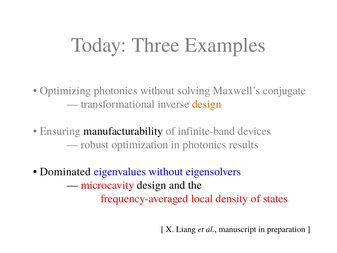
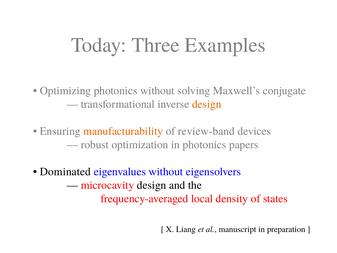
manufacturability colour: black -> orange (123, 131)
infinite-band: infinite-band -> review-band (206, 131)
results: results -> papers (244, 145)
